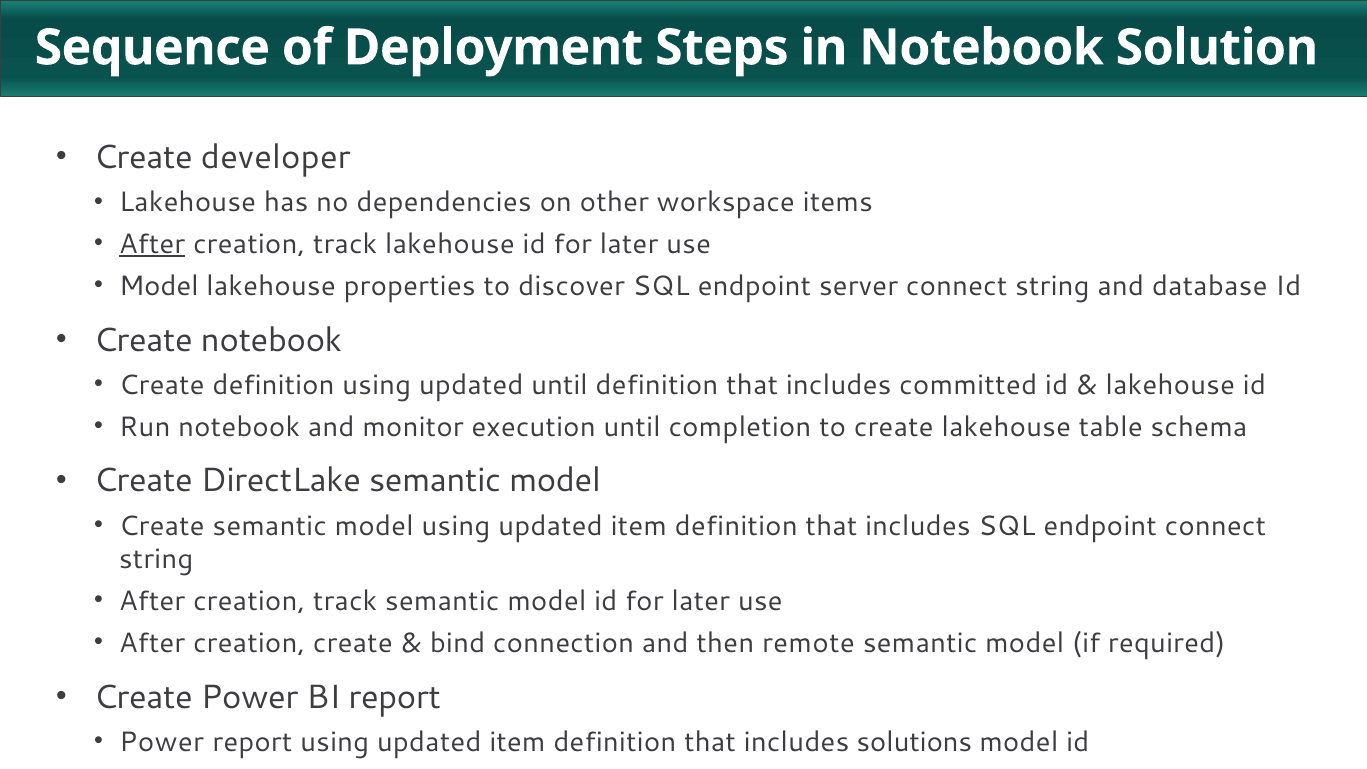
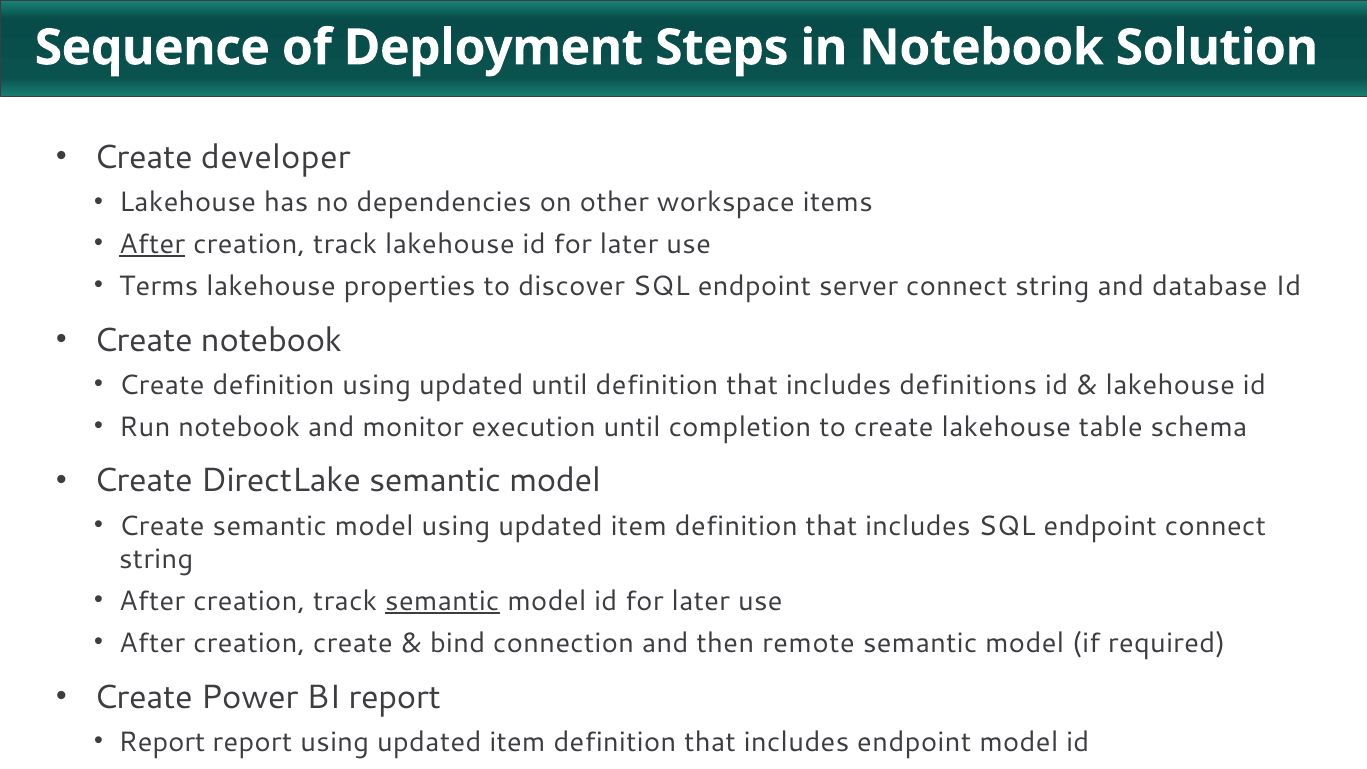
Model: Model -> Terms (159, 286)
committed: committed -> definitions (968, 385)
semantic underline: none -> present (442, 601)
Power: Power -> Report (162, 742)
includes solutions: solutions -> endpoint (914, 742)
